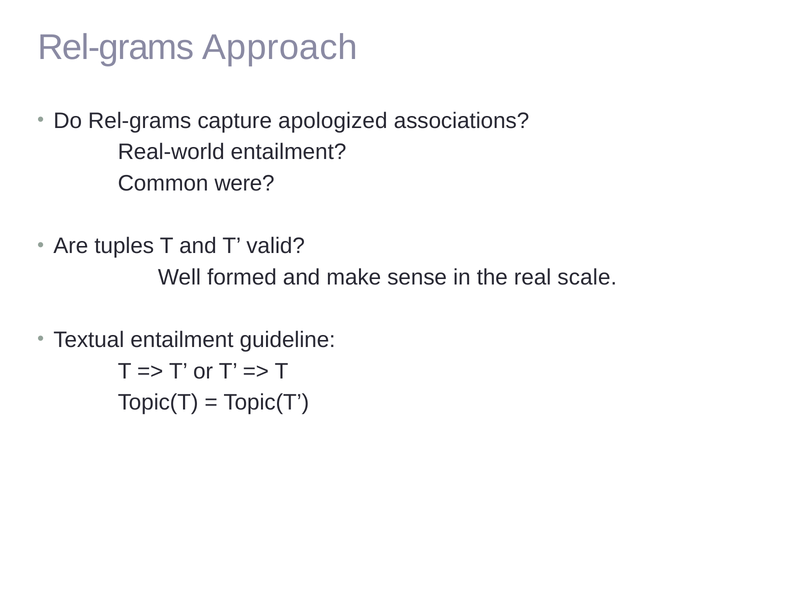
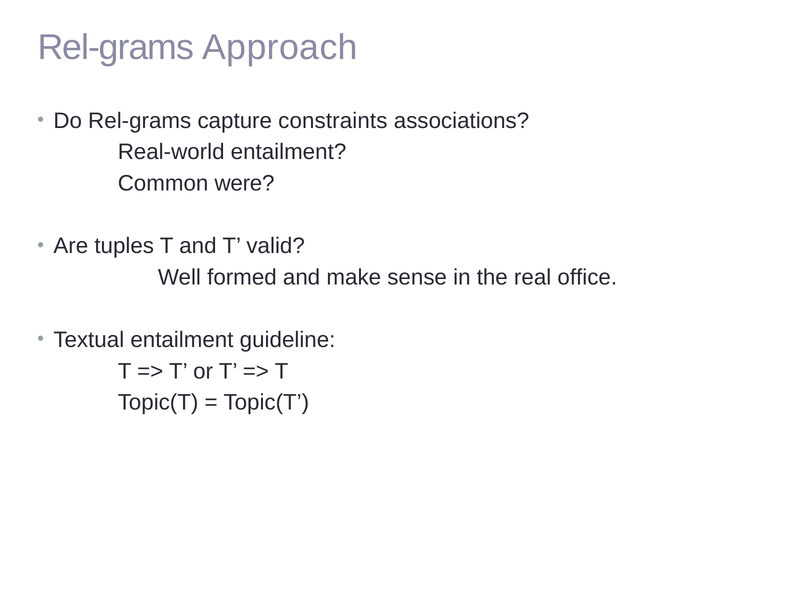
apologized: apologized -> constraints (333, 121)
scale: scale -> office (587, 277)
